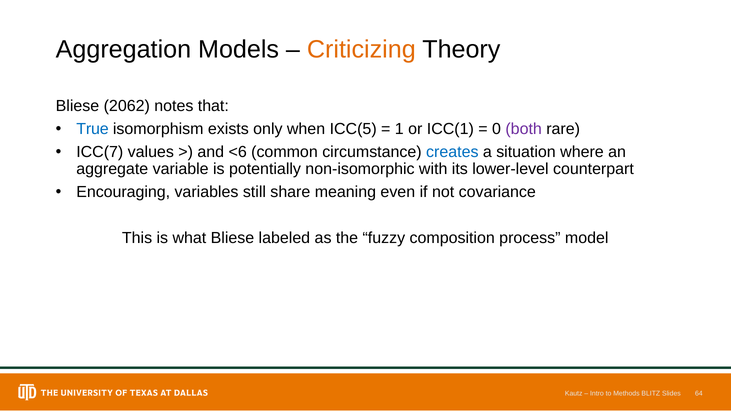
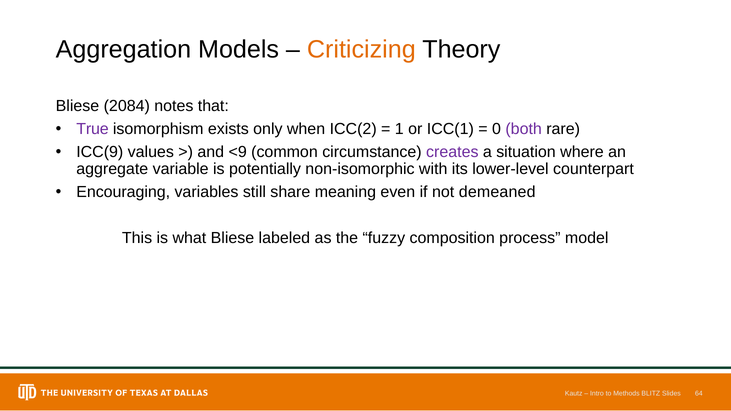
2062: 2062 -> 2084 (127, 106)
True colour: blue -> purple (93, 129)
ICC(5: ICC(5 -> ICC(2 (353, 129)
ICC(7: ICC(7 -> ICC(9 (100, 152)
<6: <6 -> <9 (238, 152)
creates colour: blue -> purple (452, 152)
covariance: covariance -> demeaned (497, 192)
